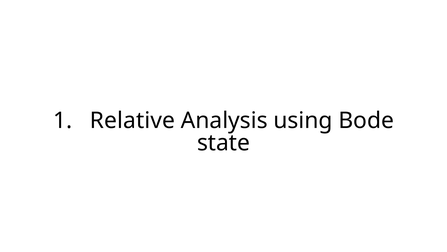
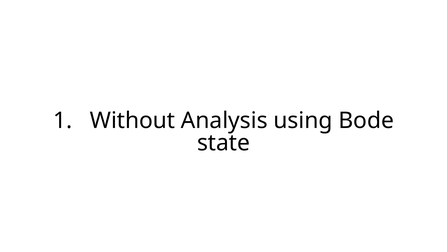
Relative: Relative -> Without (133, 120)
